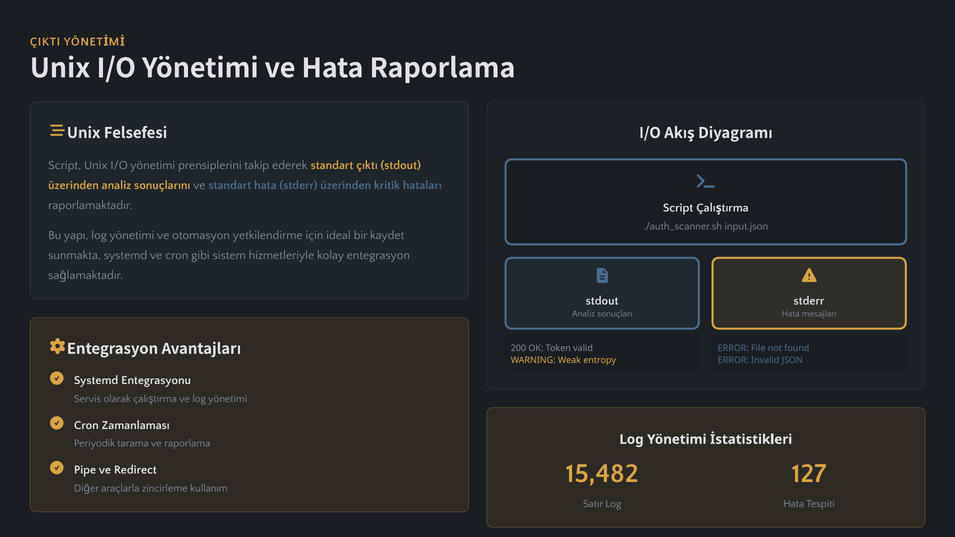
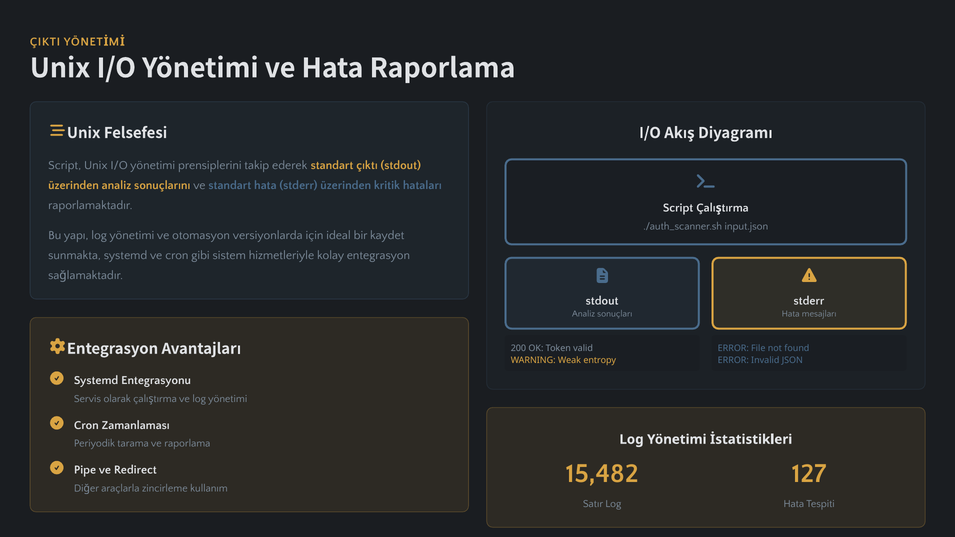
yetkilendirme: yetkilendirme -> versiyonlarda (268, 236)
